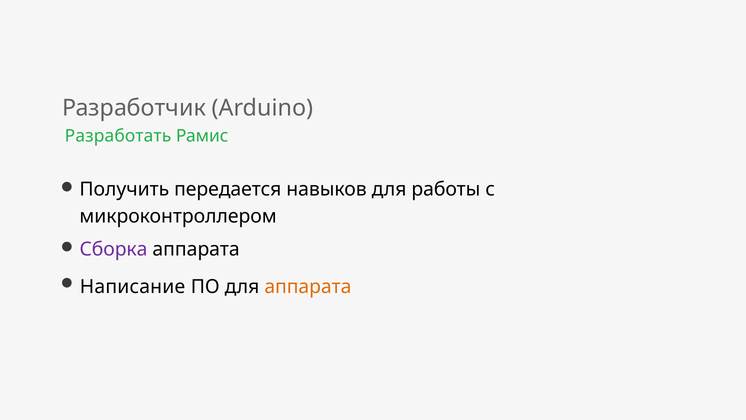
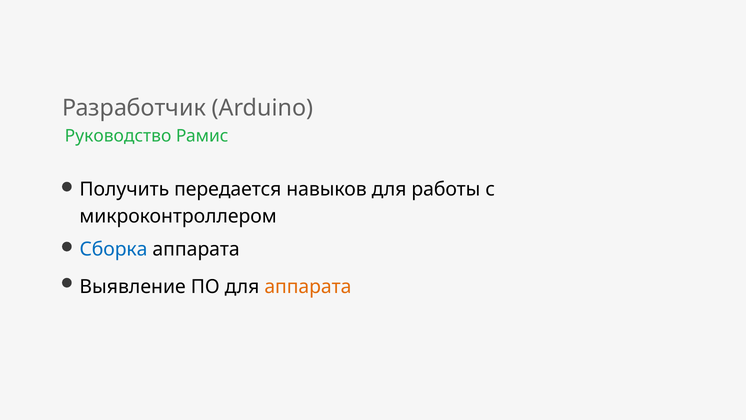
Разработать: Разработать -> Руководство (118, 136)
Сборка colour: purple -> blue (113, 249)
Написание: Написание -> Выявление (133, 287)
